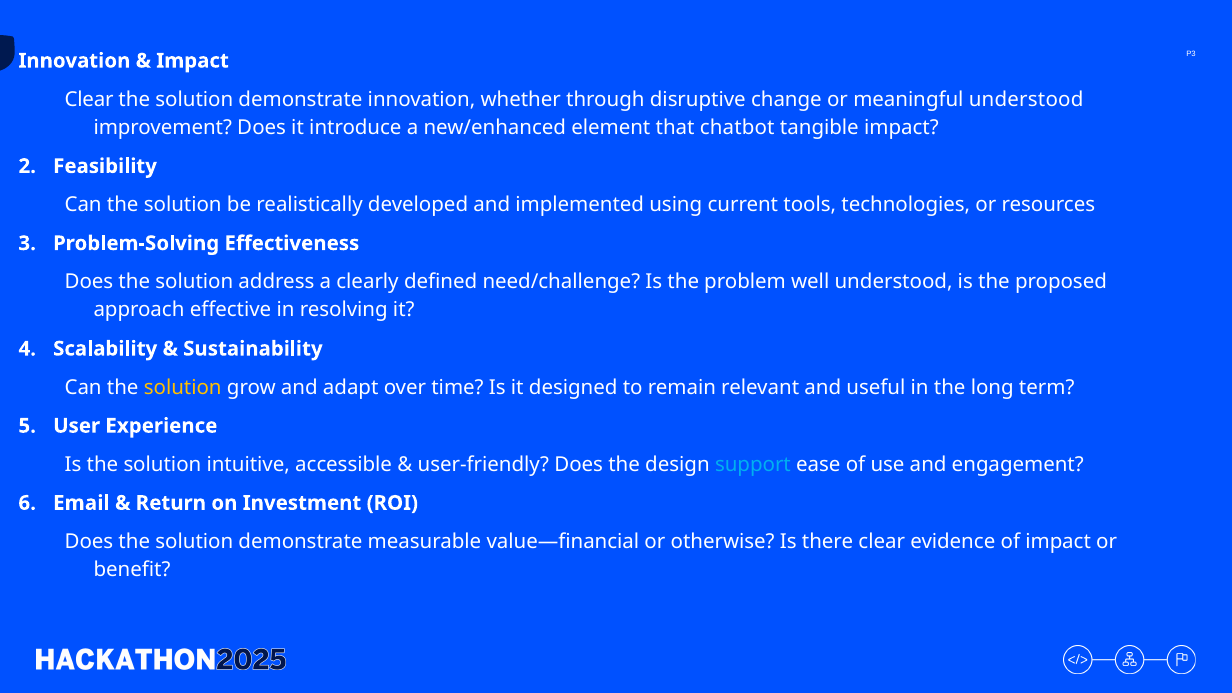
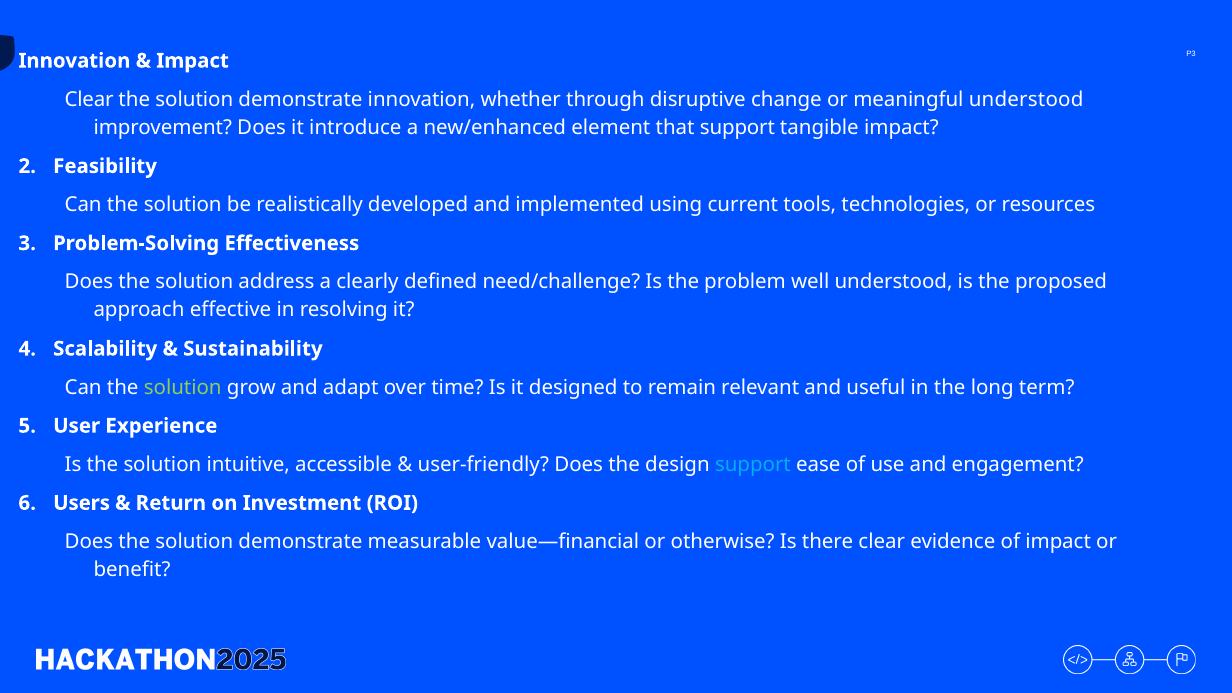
that chatbot: chatbot -> support (737, 128)
solution colour: yellow -> light green (183, 387)
Email: Email -> Users (82, 503)
